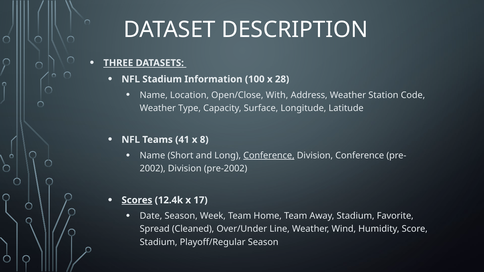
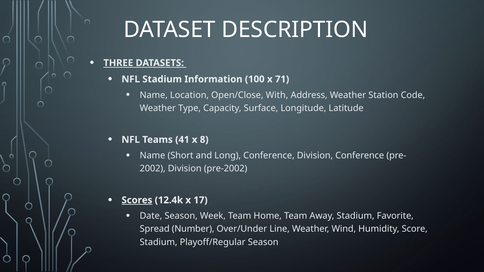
28: 28 -> 71 (282, 79)
Conference underline: present -> none (269, 156)
Cleaned: Cleaned -> Number (193, 229)
